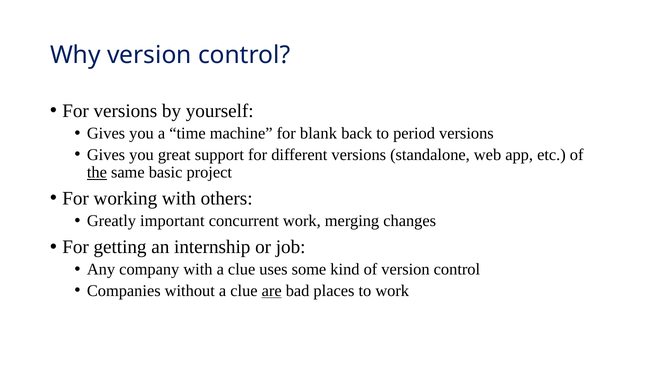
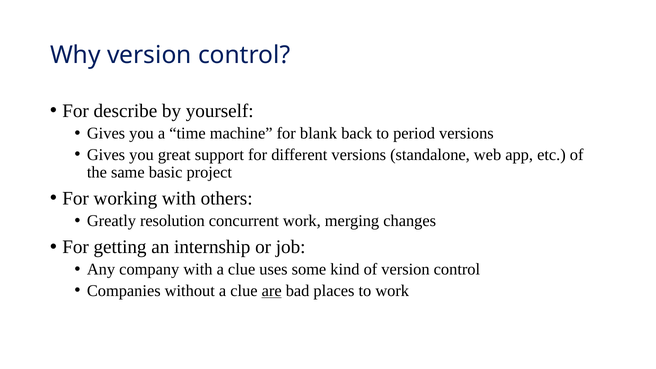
For versions: versions -> describe (125, 111)
the underline: present -> none (97, 172)
important: important -> resolution (172, 221)
